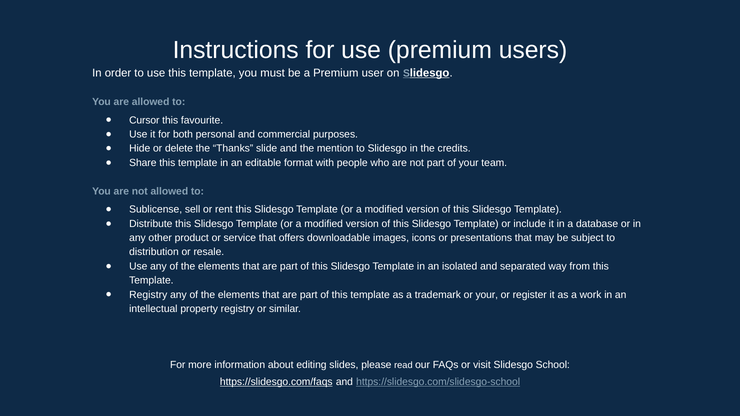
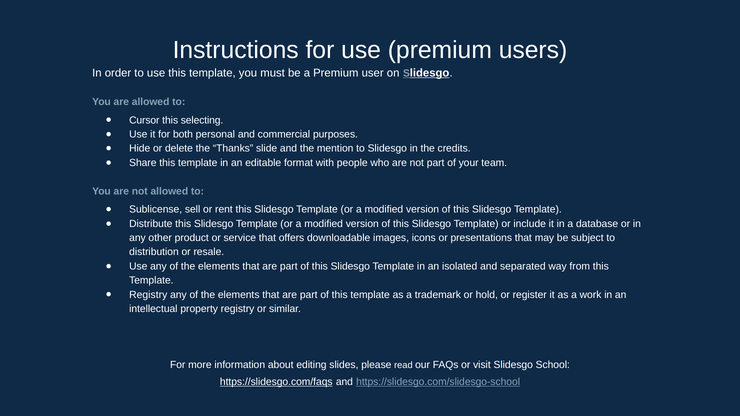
favourite: favourite -> selecting (202, 120)
or your: your -> hold (487, 295)
